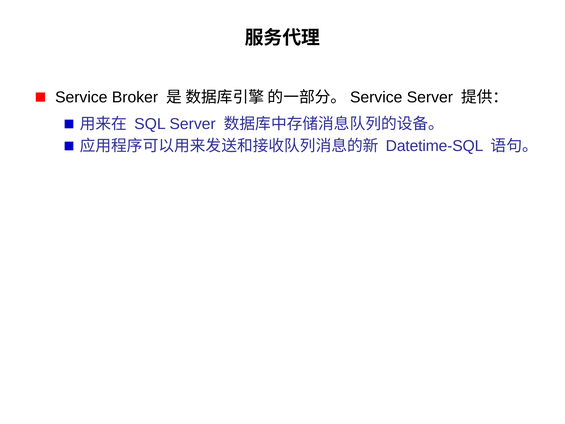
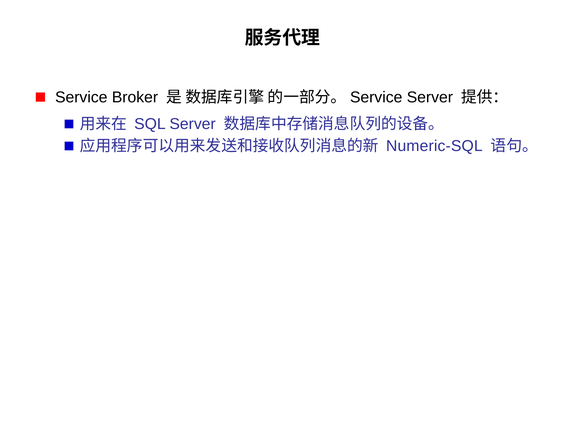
Datetime-SQL: Datetime-SQL -> Numeric-SQL (434, 146)
